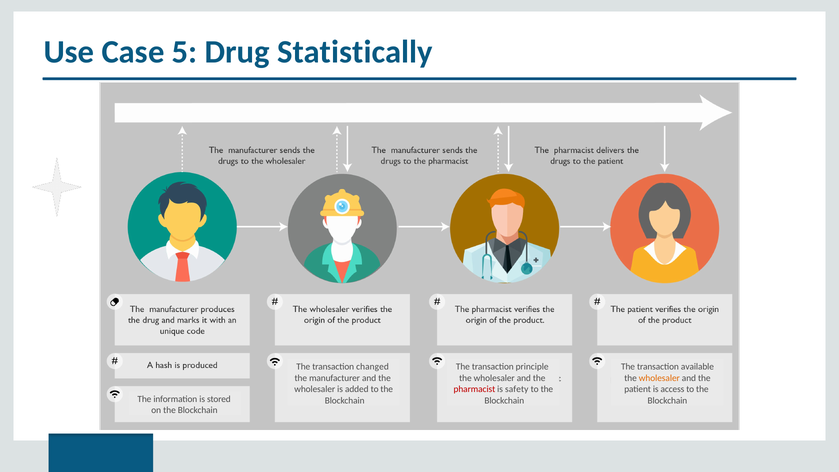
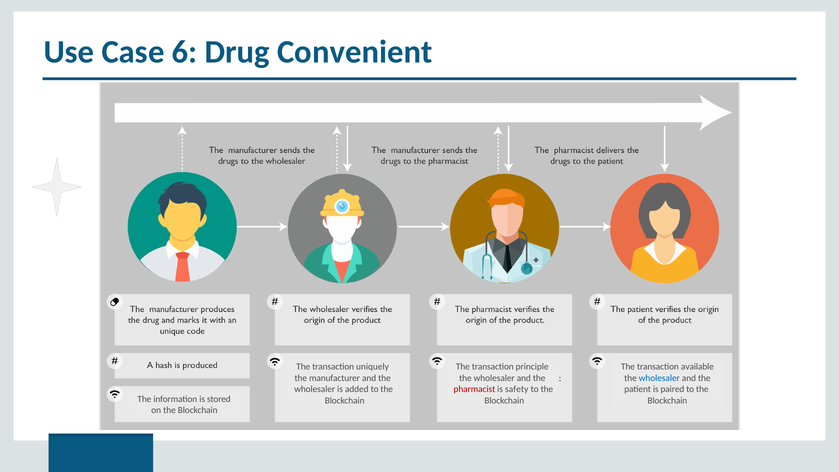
5: 5 -> 6 (185, 52)
Statistically: Statistically -> Convenient (355, 52)
changed: changed -> uniquely (373, 367)
wholesaler colour: orange -> blue (659, 378)
access: access -> paired (672, 389)
